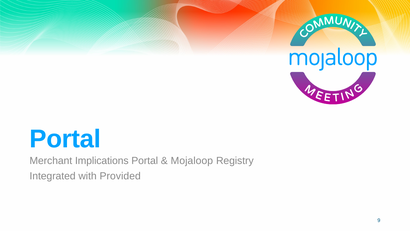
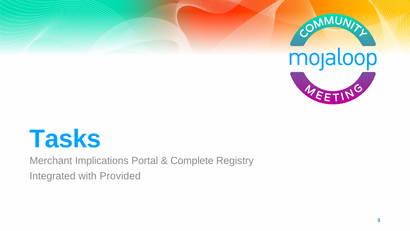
Portal: Portal -> Tasks (65, 139)
Mojaloop: Mojaloop -> Complete (192, 161)
